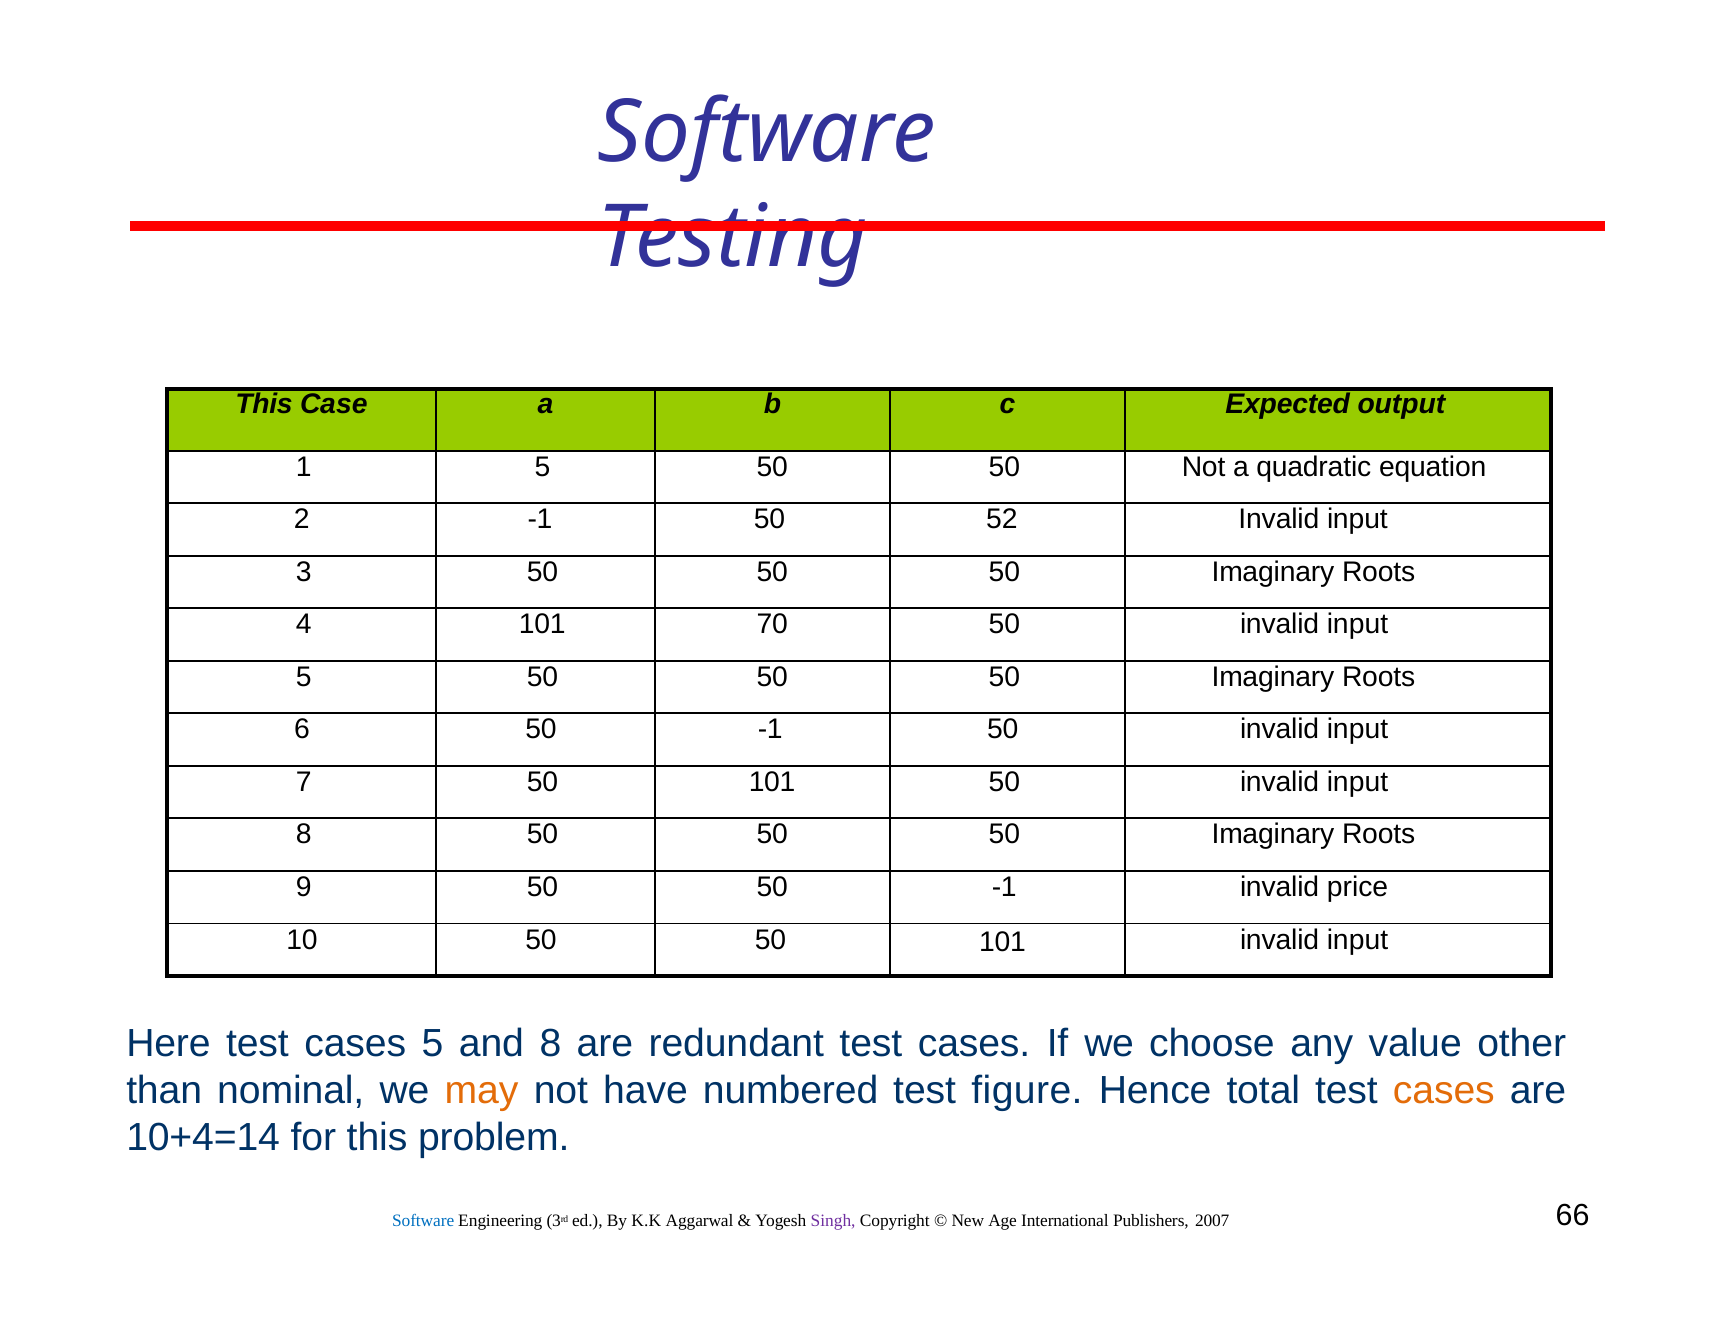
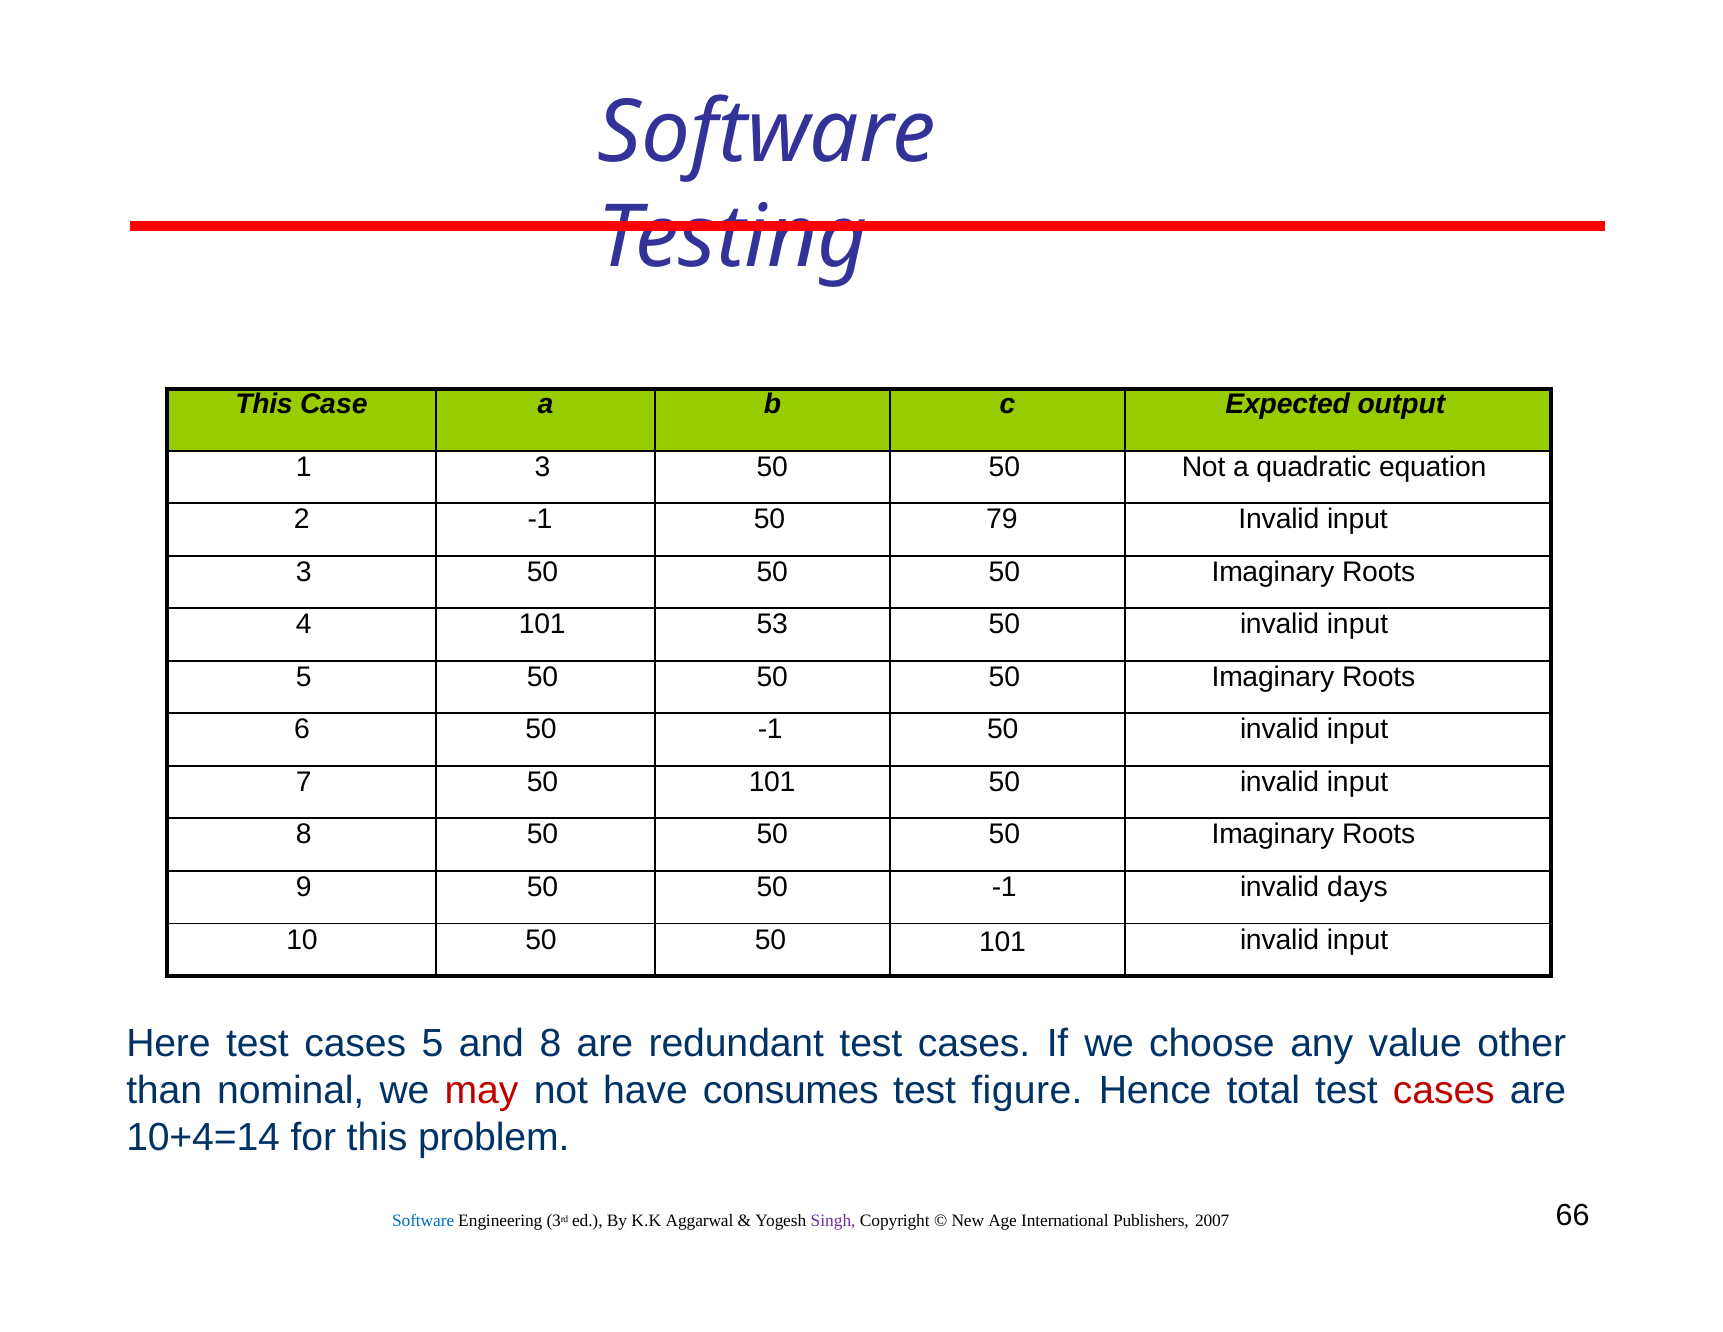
1 5: 5 -> 3 (543, 467)
52: 52 -> 79 (1002, 519)
70: 70 -> 53 (772, 624)
price: price -> days (1357, 887)
may colour: orange -> red (481, 1090)
numbered: numbered -> consumes (791, 1090)
cases colour: orange -> red (1444, 1090)
